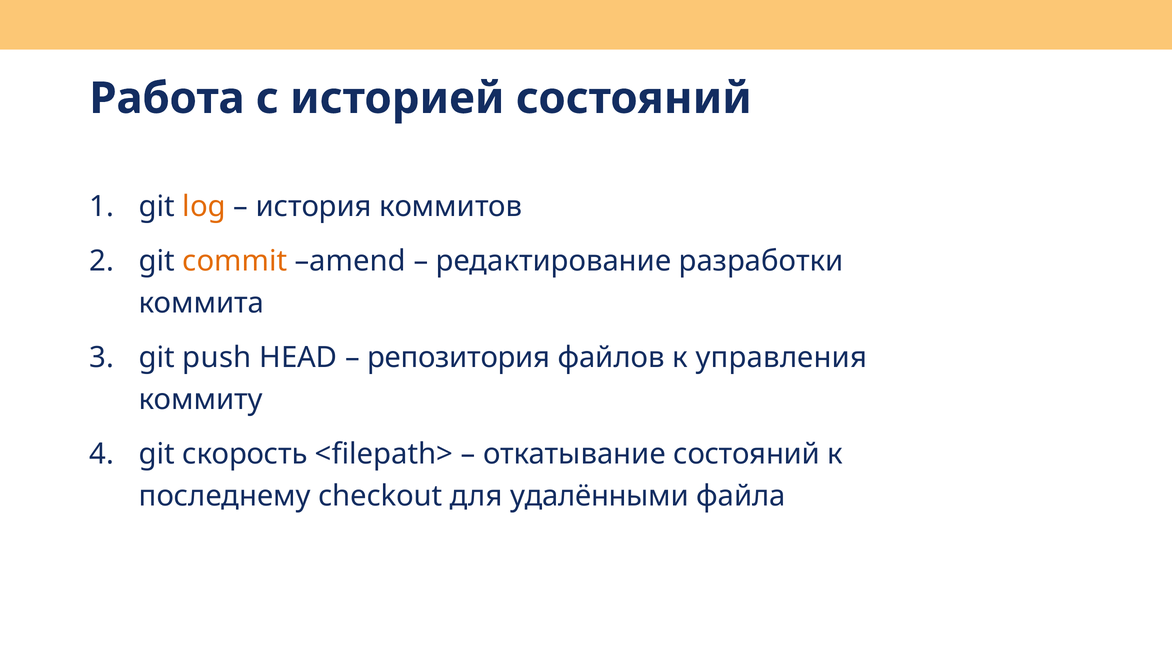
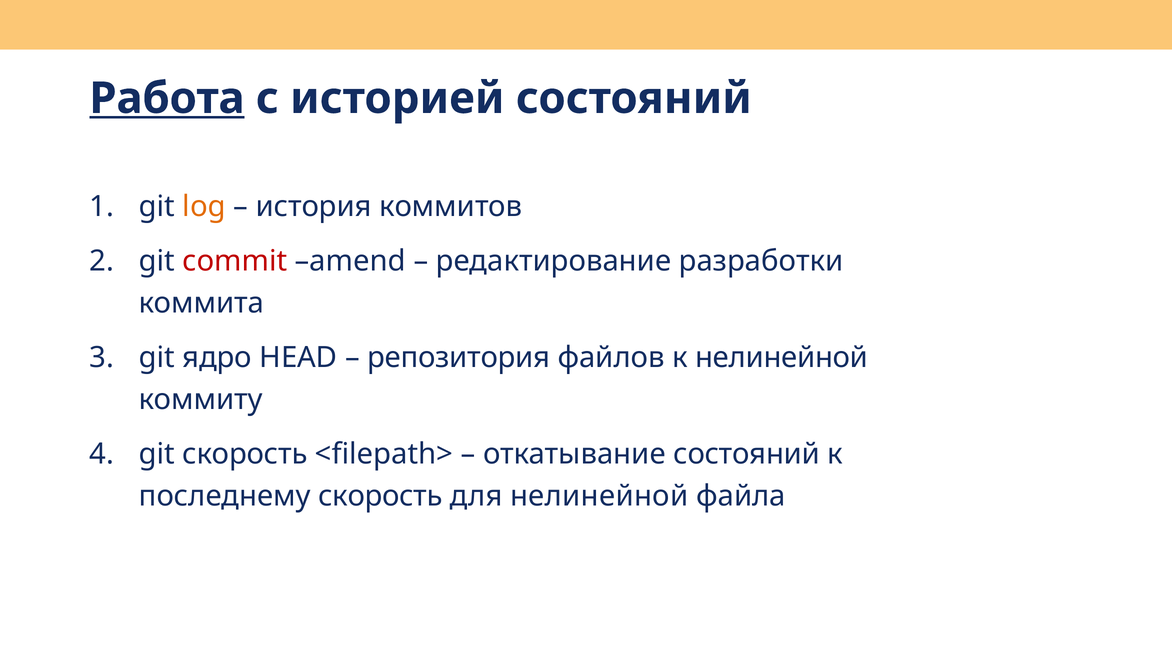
Работа underline: none -> present (167, 98)
commit colour: orange -> red (235, 261)
push: push -> ядро (217, 358)
к управления: управления -> нелинейной (782, 358)
последнему checkout: checkout -> скорость (380, 496)
для удалёнными: удалёнными -> нелинейной (599, 496)
